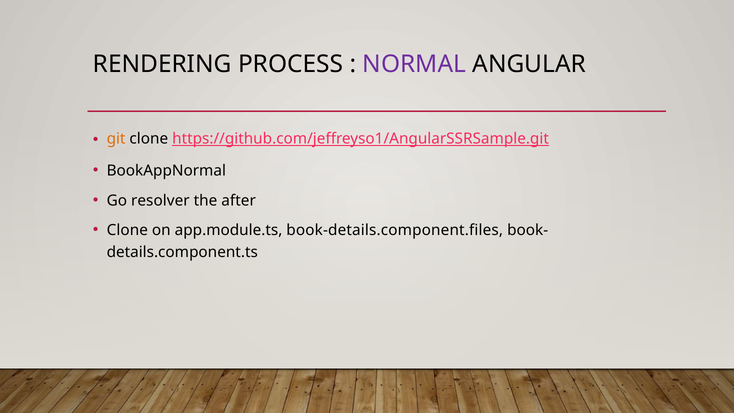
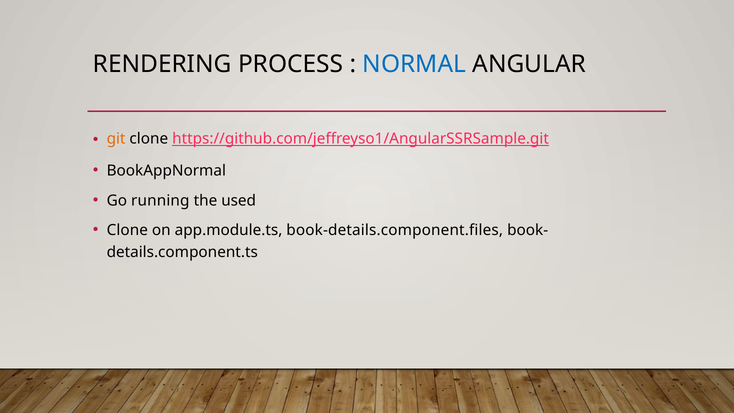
NORMAL colour: purple -> blue (414, 64)
resolver: resolver -> running (160, 200)
after: after -> used (239, 200)
